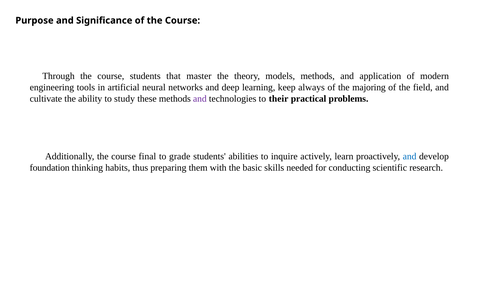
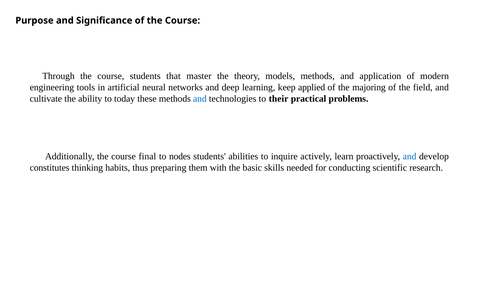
always: always -> applied (312, 87)
study: study -> today (125, 99)
and colour: purple -> blue (200, 99)
grade: grade -> nodes (180, 156)
foundation: foundation -> constitutes (50, 168)
